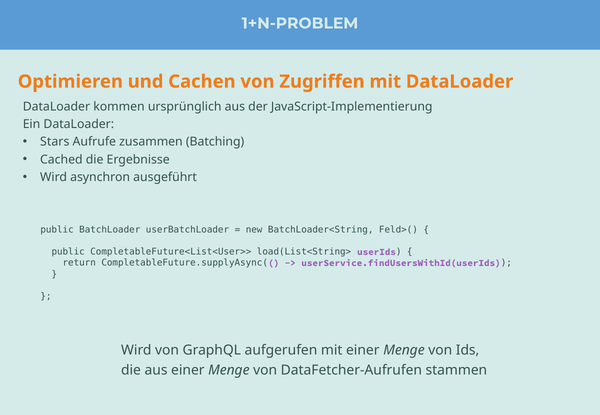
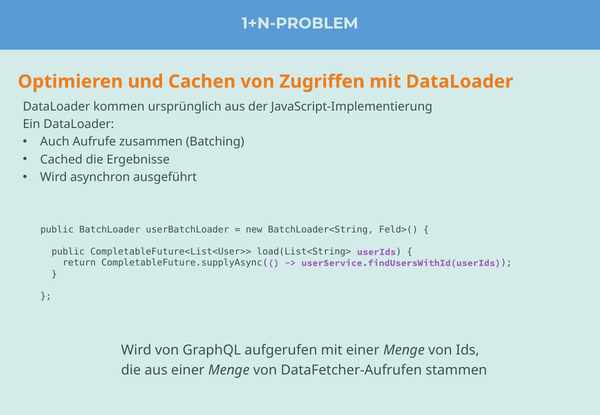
Stars: Stars -> Auch (55, 142)
